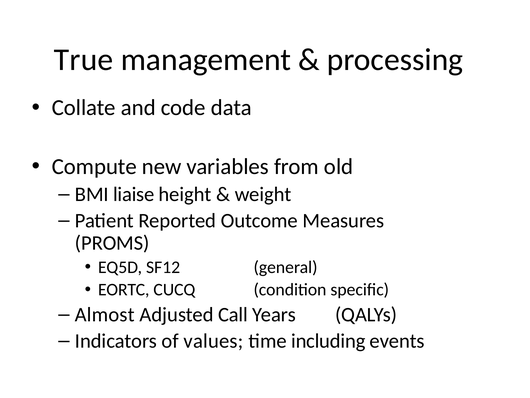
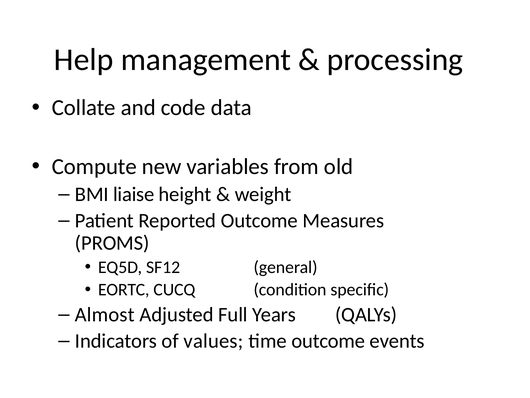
True: True -> Help (84, 60)
Call: Call -> Full (233, 314)
time including: including -> outcome (328, 341)
